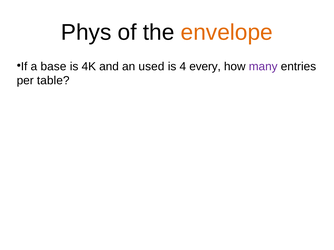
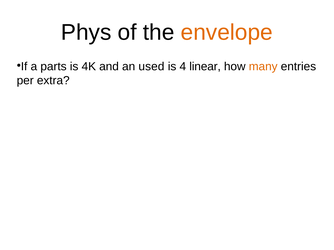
base: base -> parts (54, 67)
every: every -> linear (205, 67)
many colour: purple -> orange (263, 67)
table: table -> extra (53, 81)
